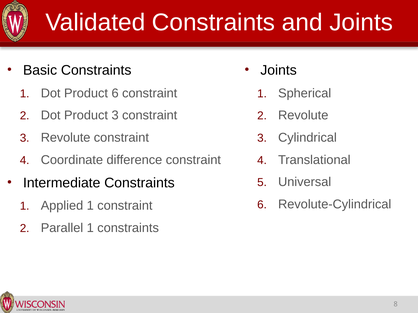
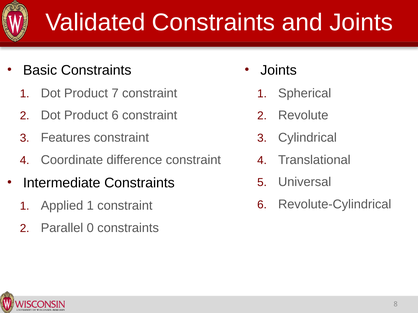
Product 6: 6 -> 7 (115, 93)
Product 3: 3 -> 6 (115, 116)
Revolute: Revolute -> Features (66, 138)
Parallel 1: 1 -> 0 (90, 228)
